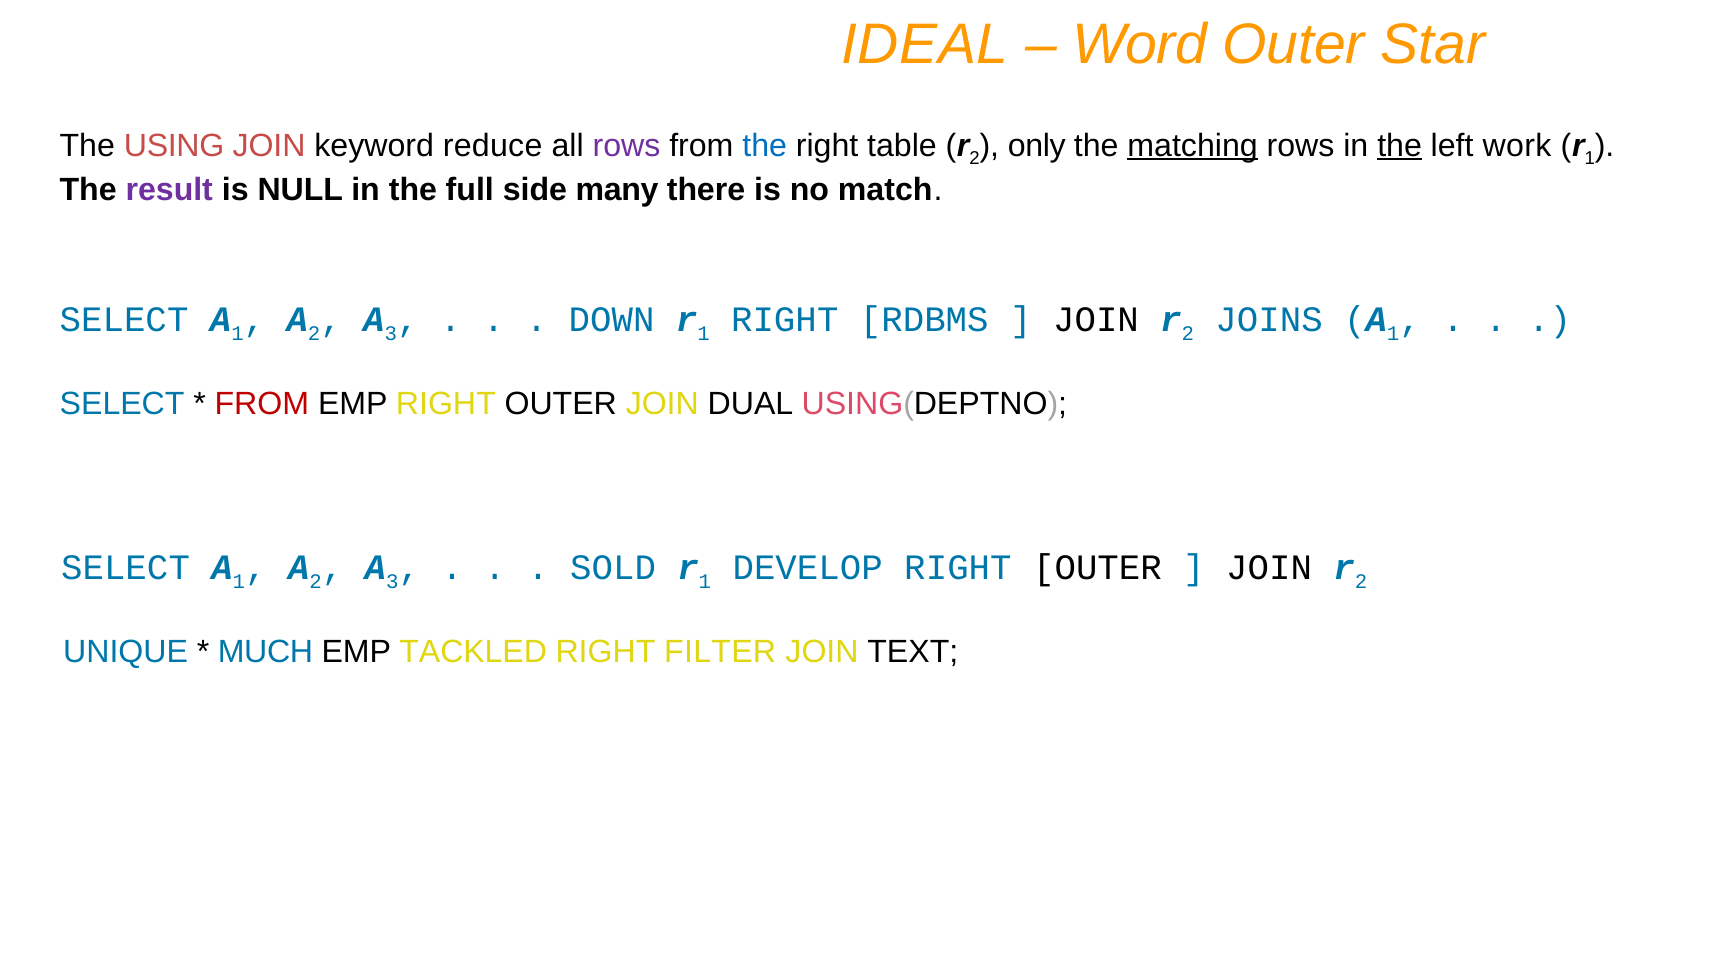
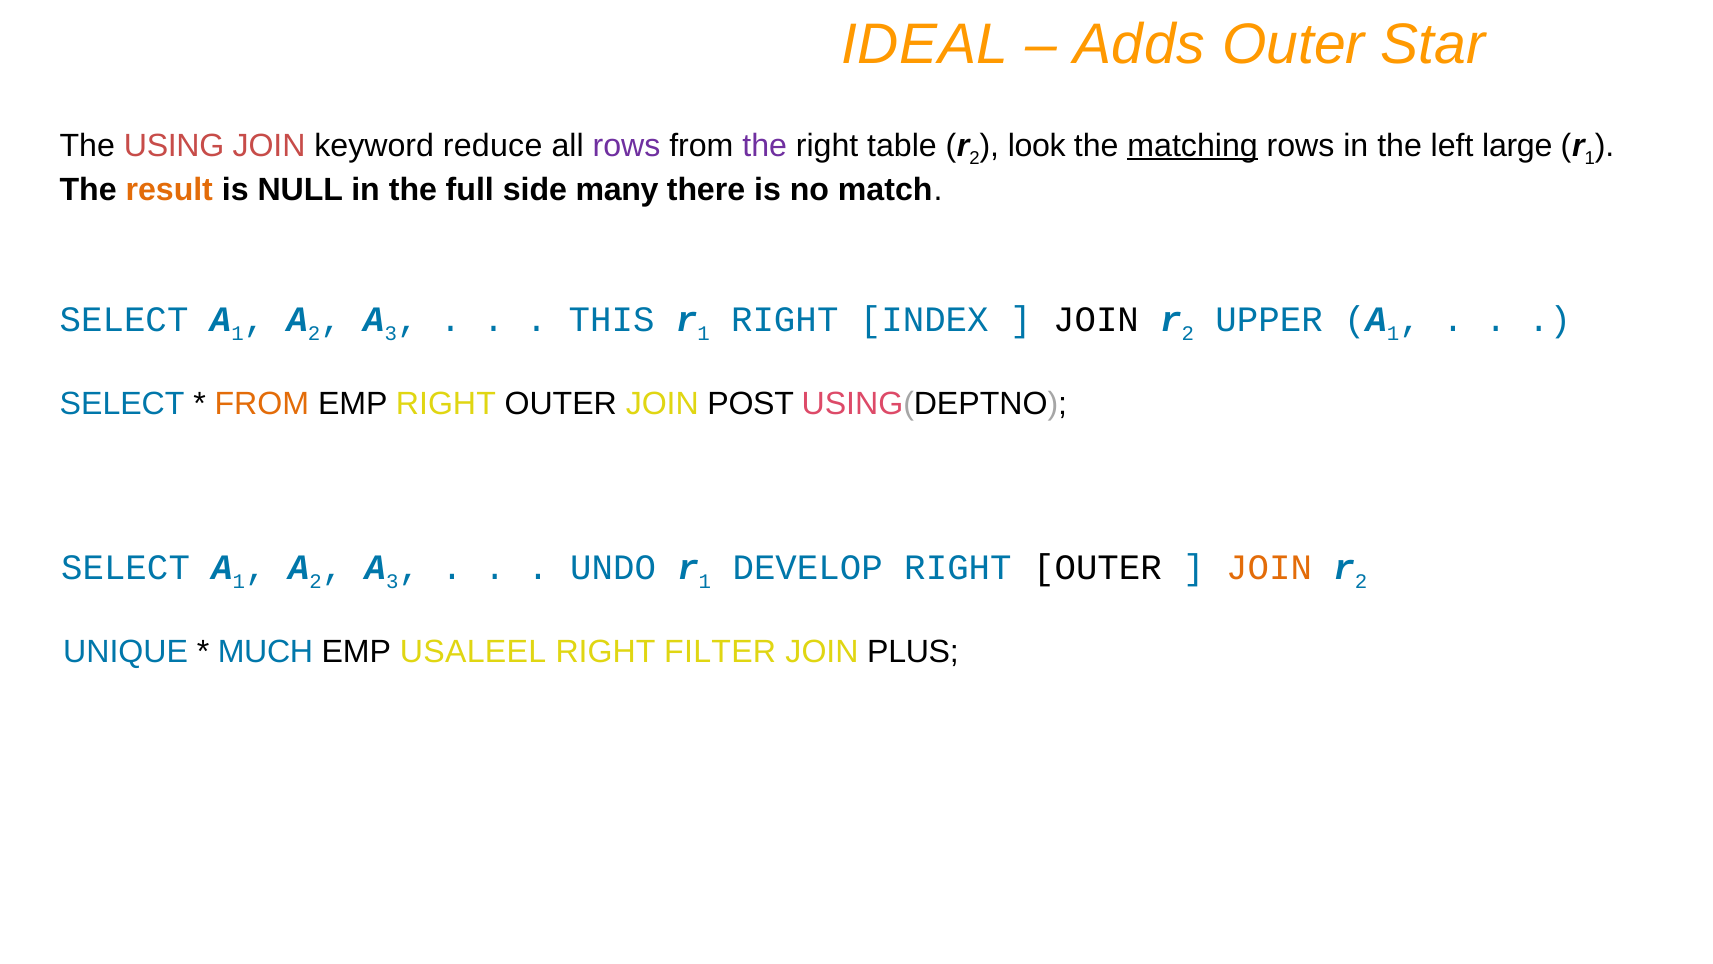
Word: Word -> Adds (1139, 45)
the colour: blue -> purple (765, 146)
only: only -> look (1037, 146)
the underline: present -> none (1400, 146)
work: work -> large (1517, 146)
result colour: purple -> orange (169, 189)
DOWN: DOWN -> THIS (612, 319)
RDBMS: RDBMS -> INDEX (924, 319)
JOINS: JOINS -> UPPER (1269, 319)
FROM colour: red -> orange (262, 404)
DUAL: DUAL -> POST (751, 404)
SOLD: SOLD -> UNDO (613, 567)
JOIN colour: black -> orange (1269, 567)
TACKLED: TACKLED -> USALEEL (473, 651)
TEXT: TEXT -> PLUS (913, 651)
